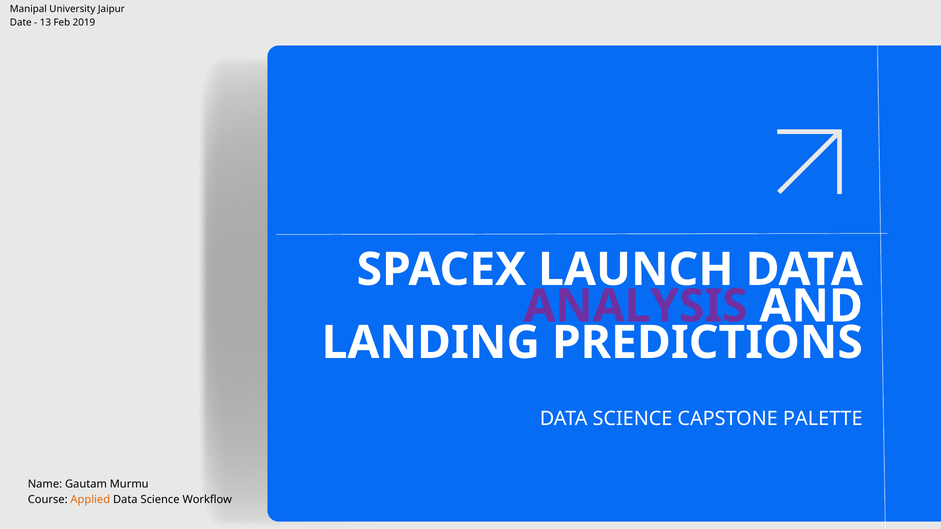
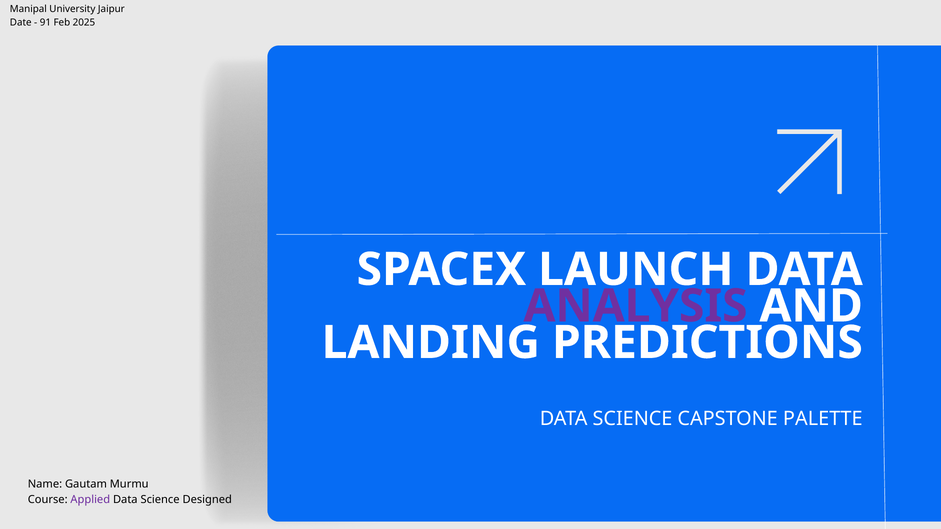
13: 13 -> 91 (45, 23)
2019: 2019 -> 2025 (84, 23)
Applied colour: orange -> purple (90, 500)
Workflow: Workflow -> Designed (207, 500)
